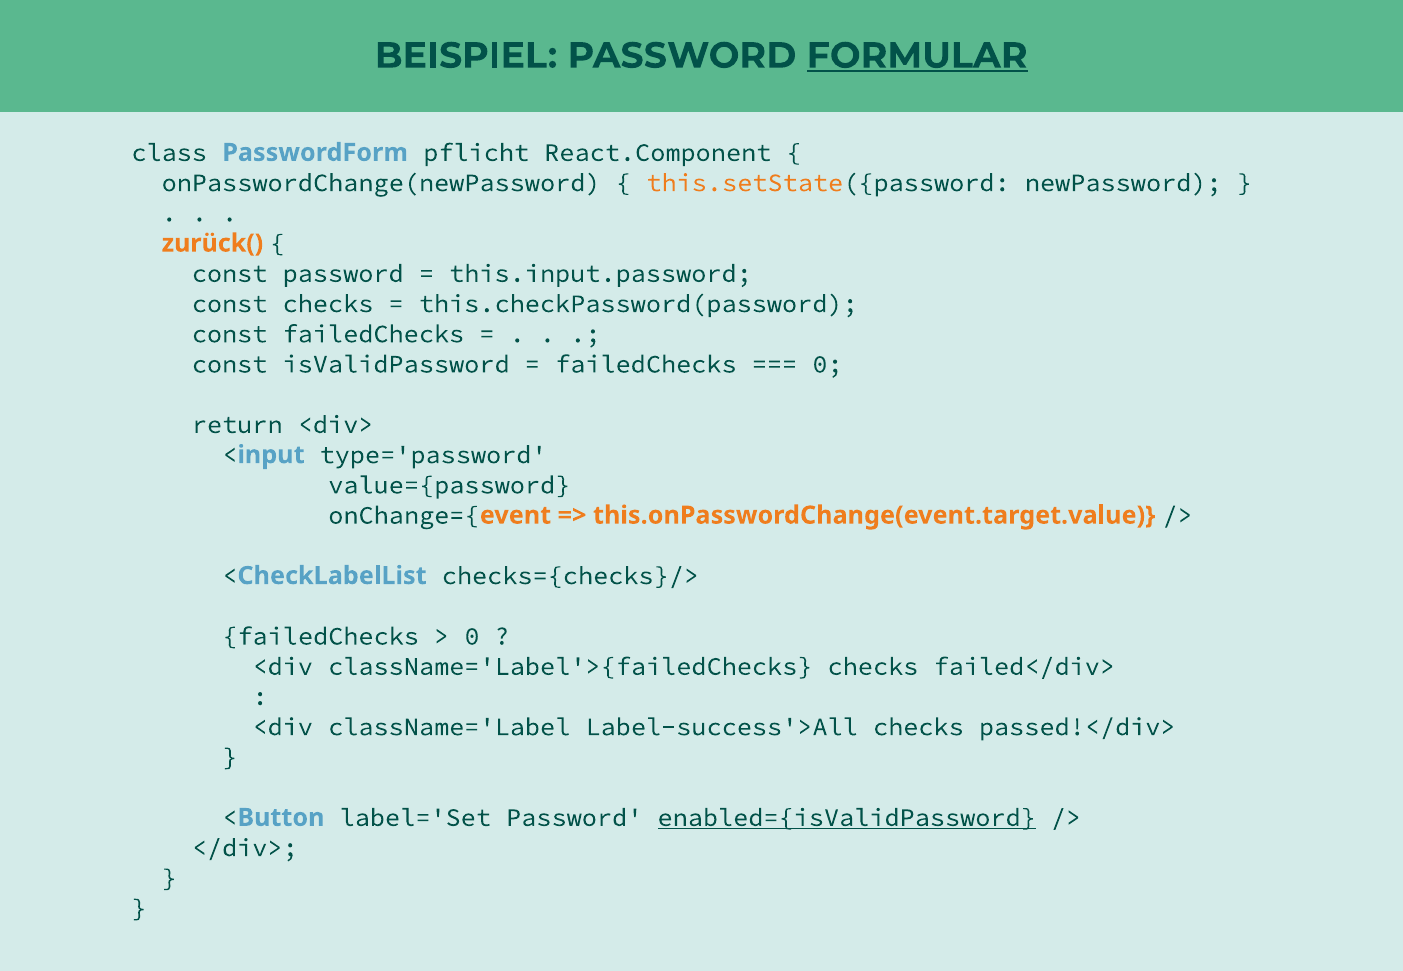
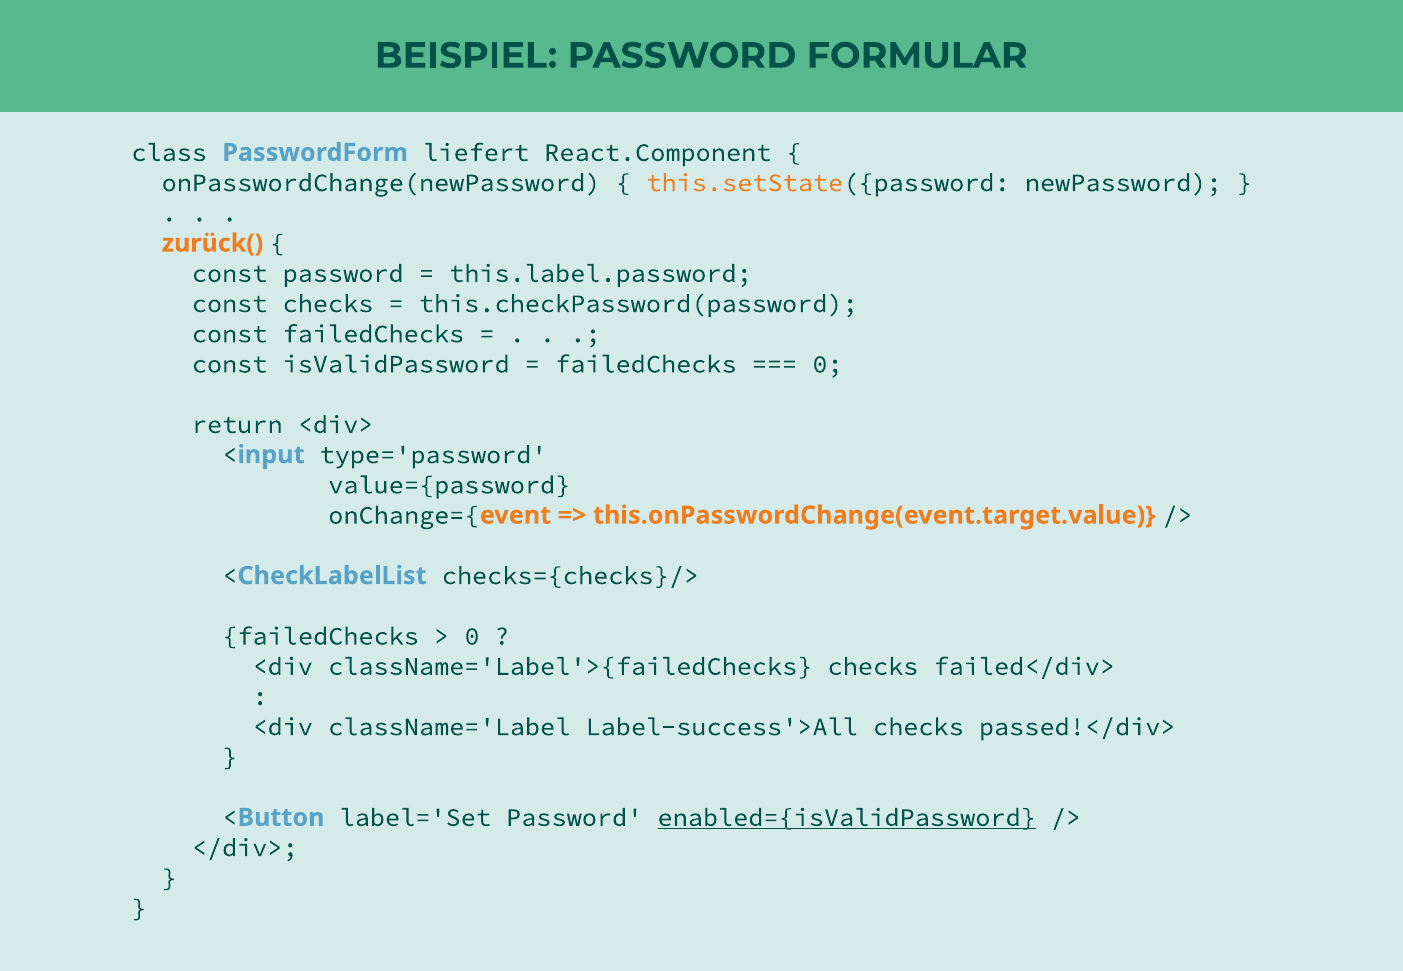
FORMULAR underline: present -> none (917, 56)
pflicht: pflicht -> liefert (476, 153)
this.input.password: this.input.password -> this.label.password (600, 274)
